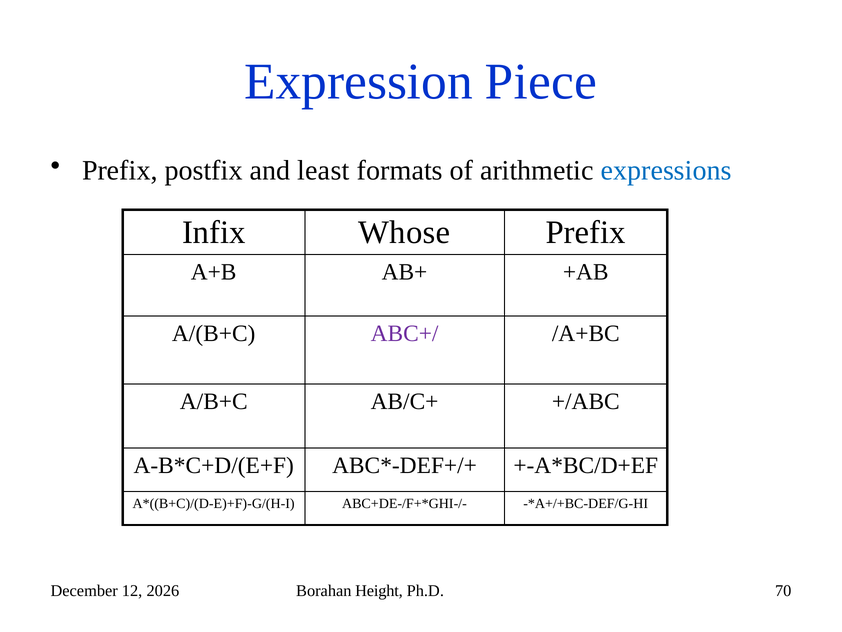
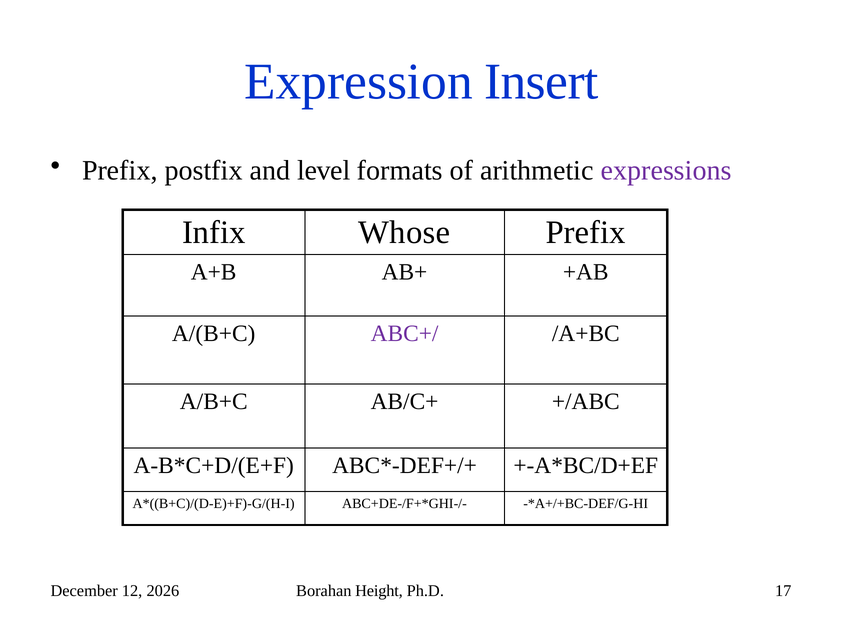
Piece: Piece -> Insert (541, 82)
least: least -> level (324, 170)
expressions colour: blue -> purple (666, 170)
70: 70 -> 17 (783, 590)
